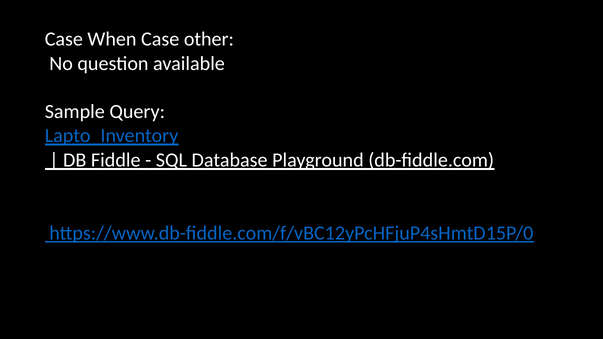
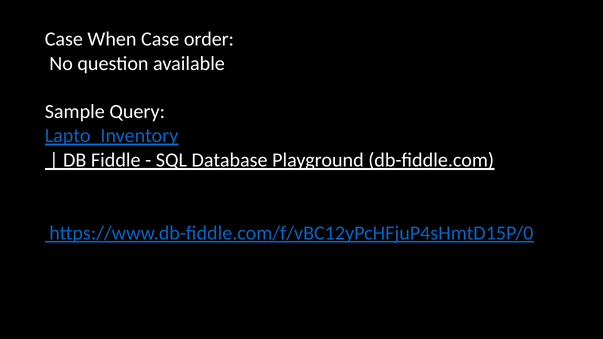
other: other -> order (209, 39)
